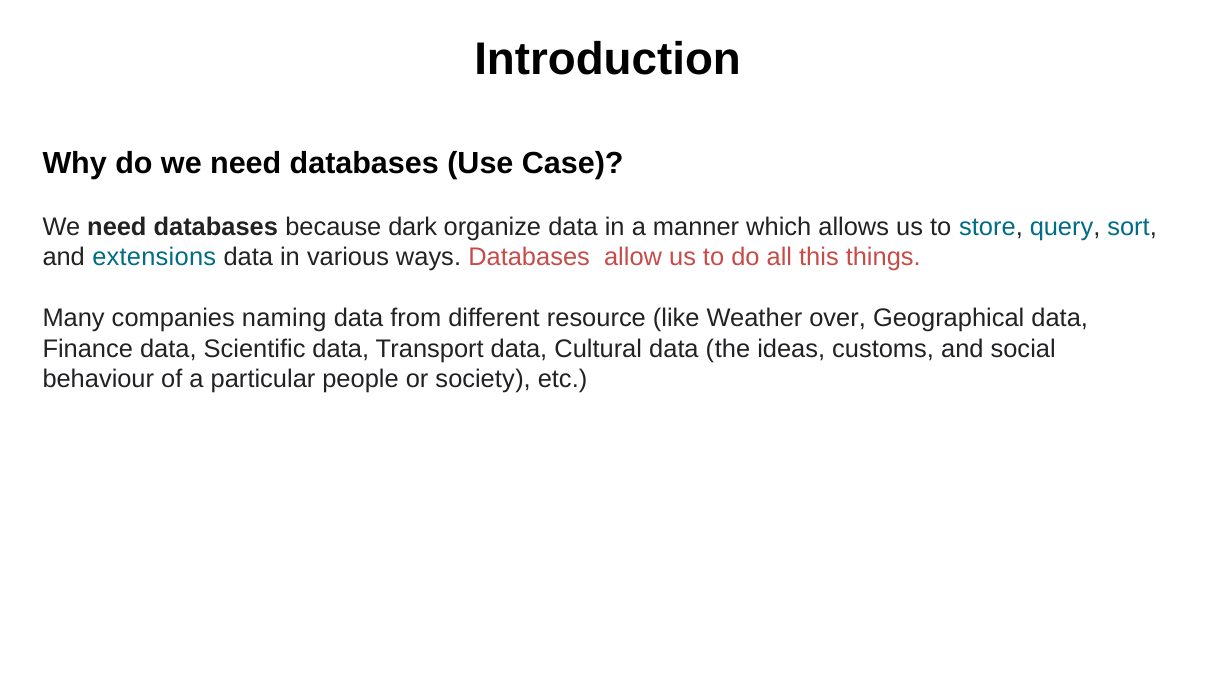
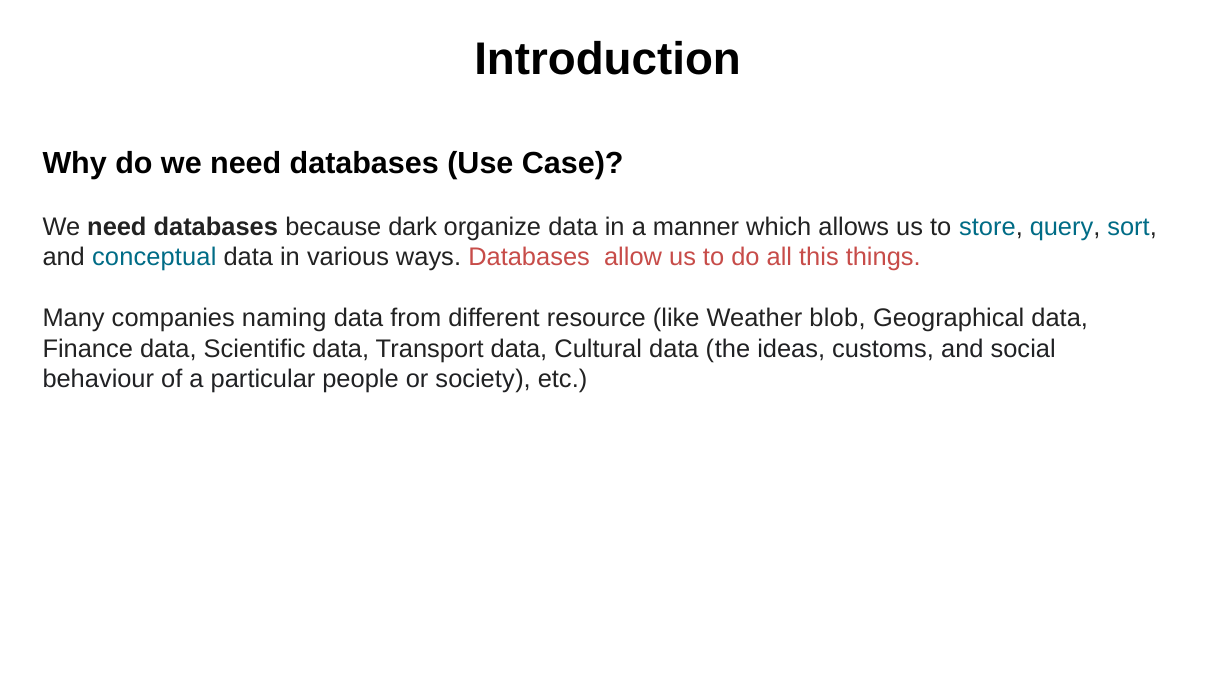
extensions: extensions -> conceptual (154, 257)
over: over -> blob (837, 319)
